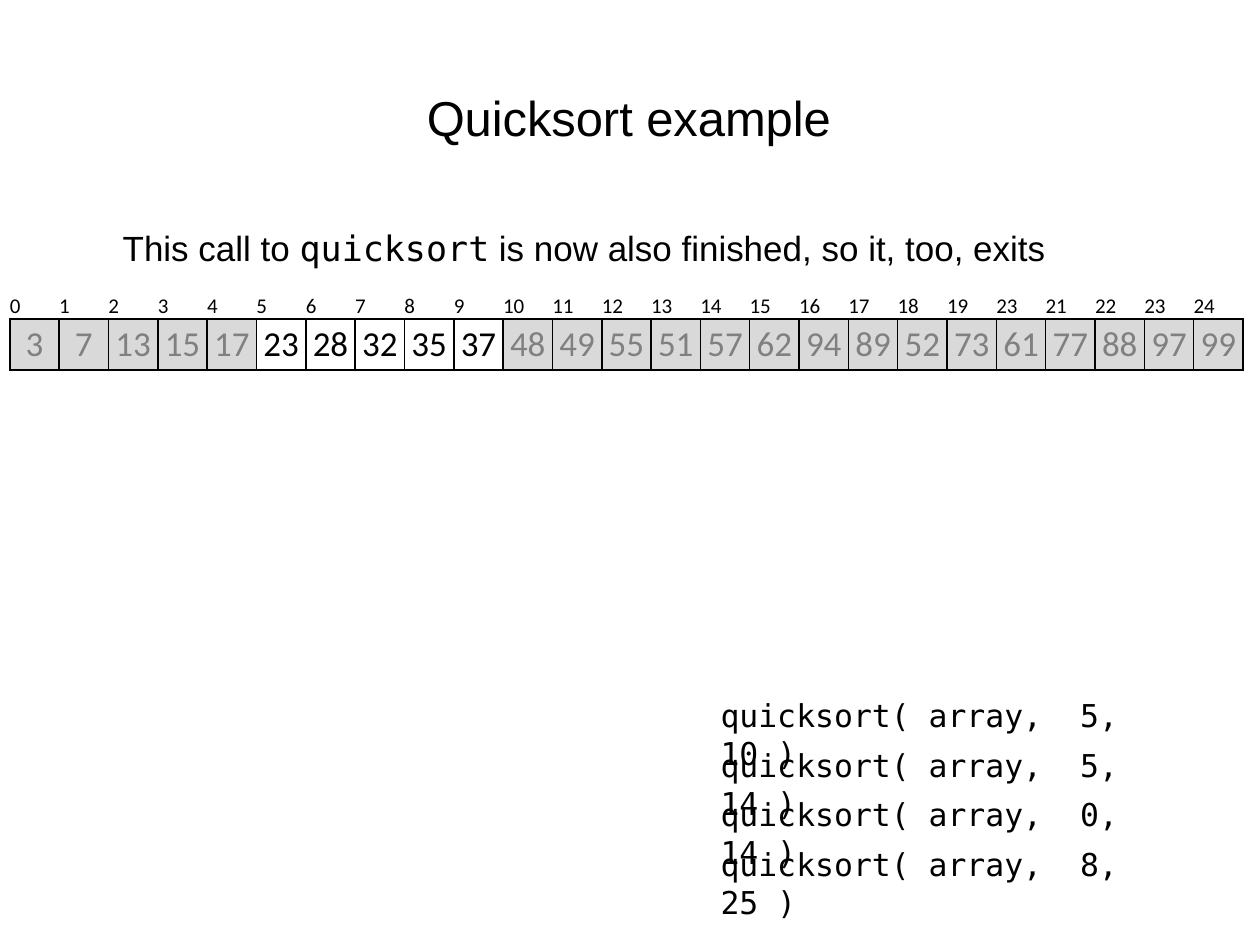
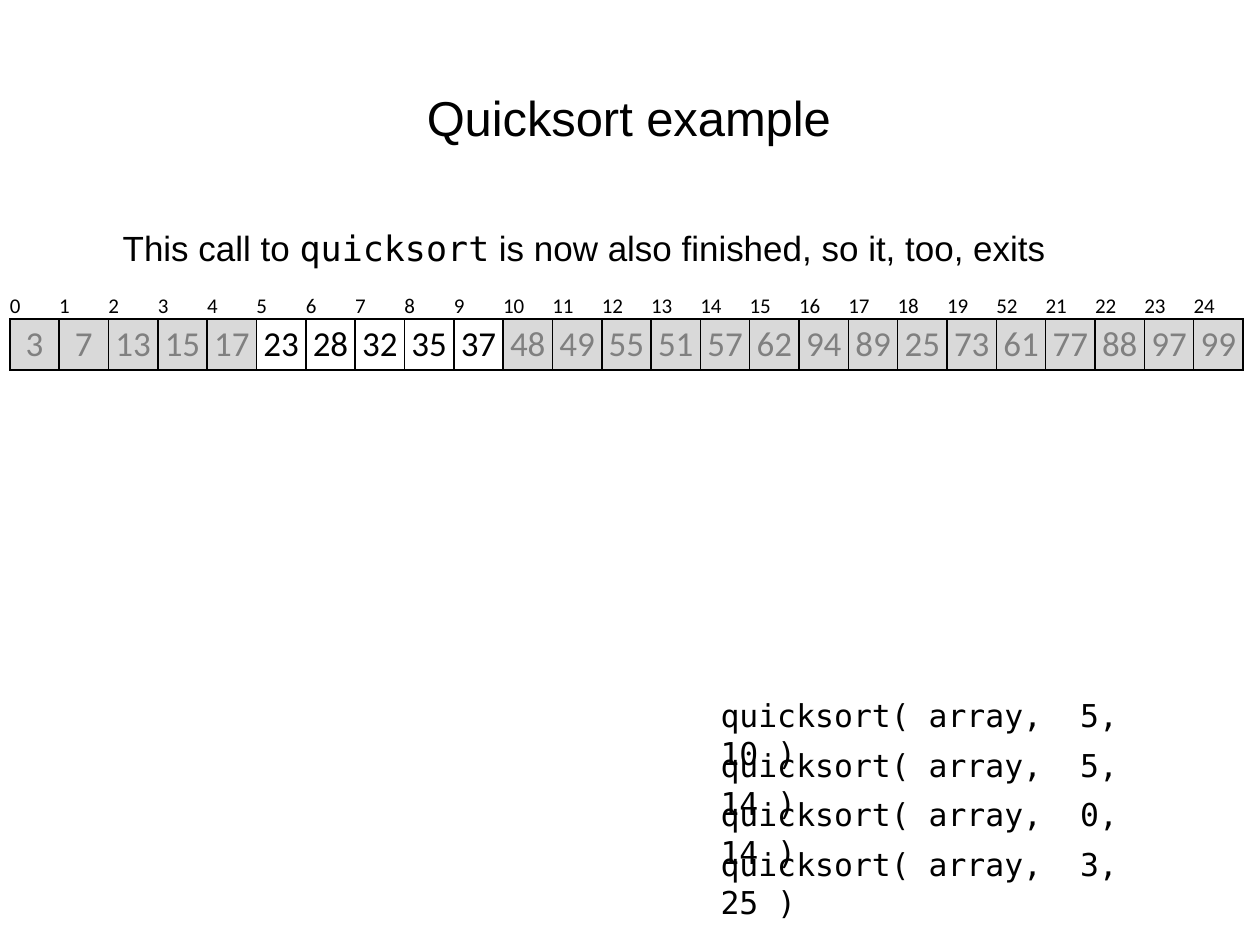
19 23: 23 -> 52 (1007, 306)
89 52: 52 -> 25 (922, 345)
array 8: 8 -> 3 (1099, 866)
